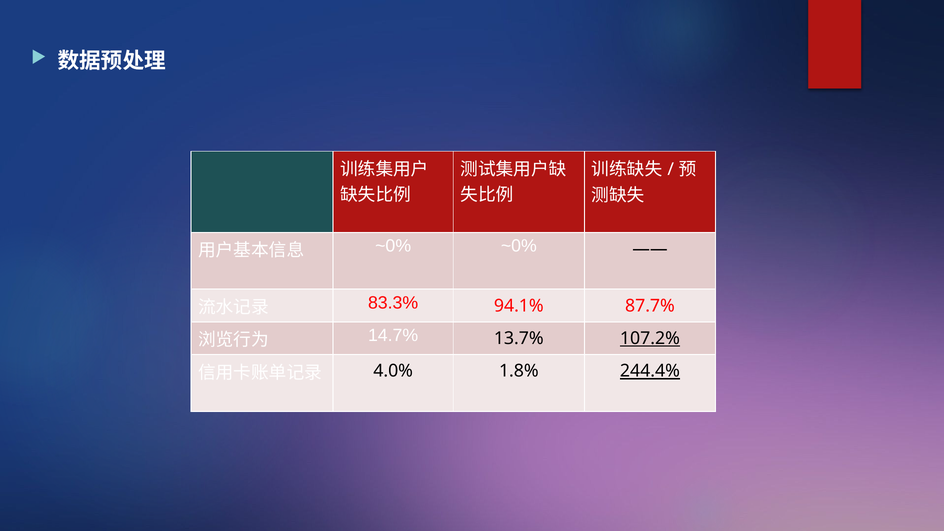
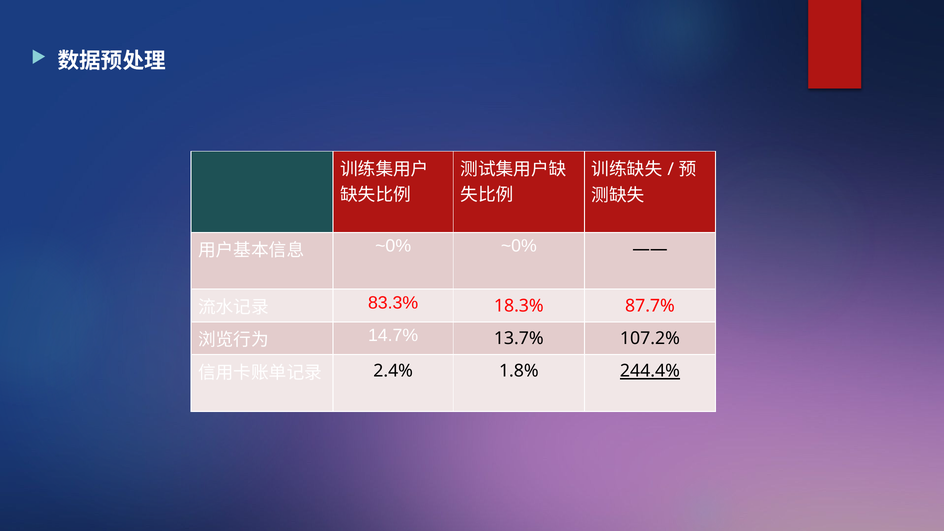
94.1%: 94.1% -> 18.3% (519, 306)
107.2% underline: present -> none (650, 338)
4.0%: 4.0% -> 2.4% (393, 371)
